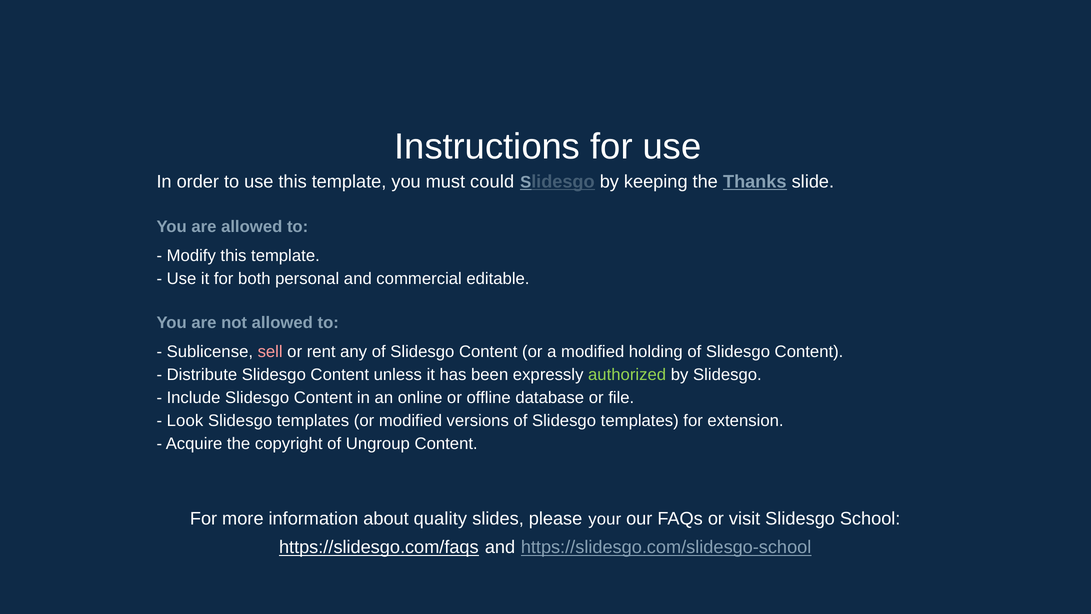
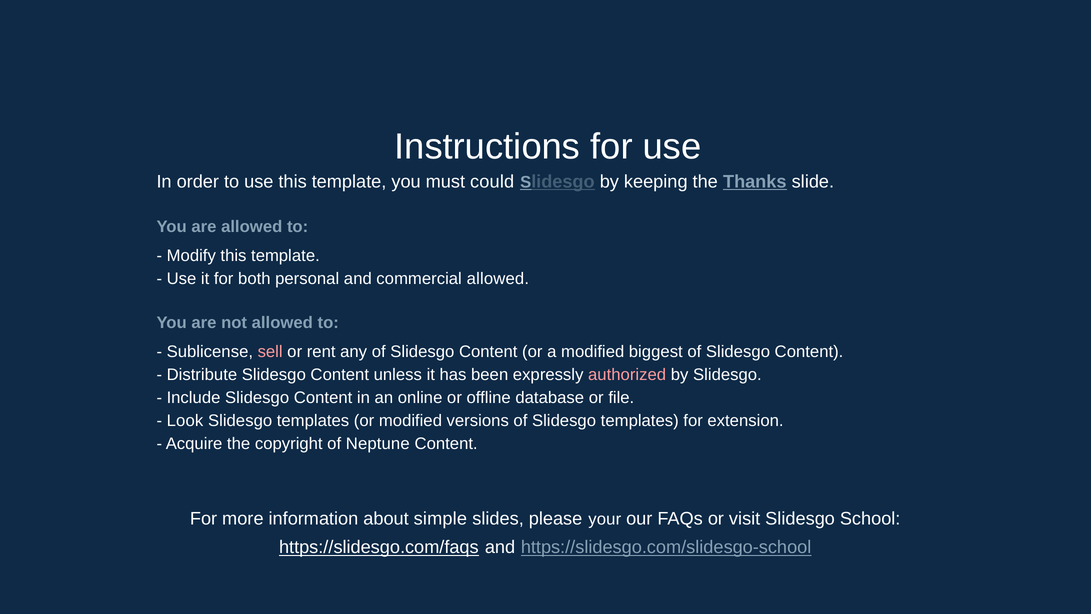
commercial editable: editable -> allowed (498, 278)
holding: holding -> biggest (656, 352)
authorized colour: light green -> pink (627, 375)
Ungroup: Ungroup -> Neptune (378, 444)
quality: quality -> simple (440, 518)
